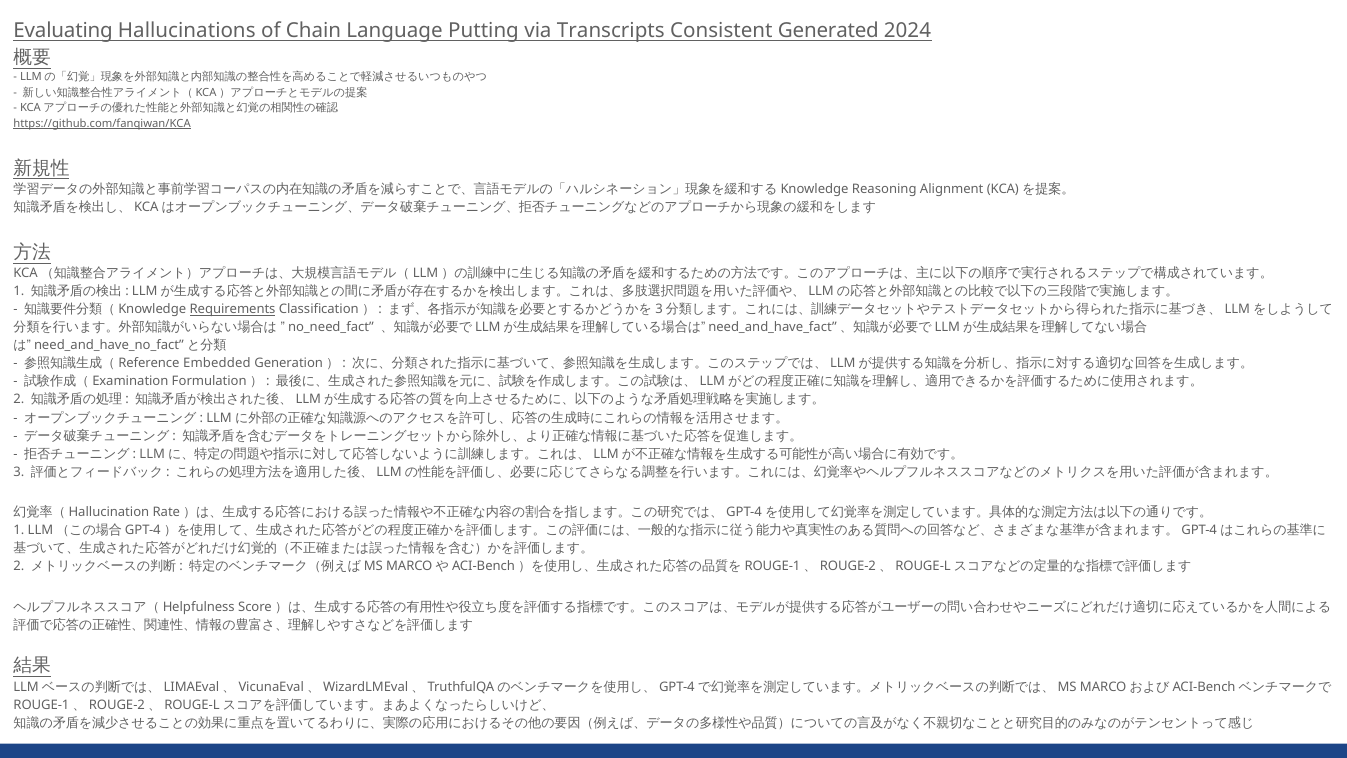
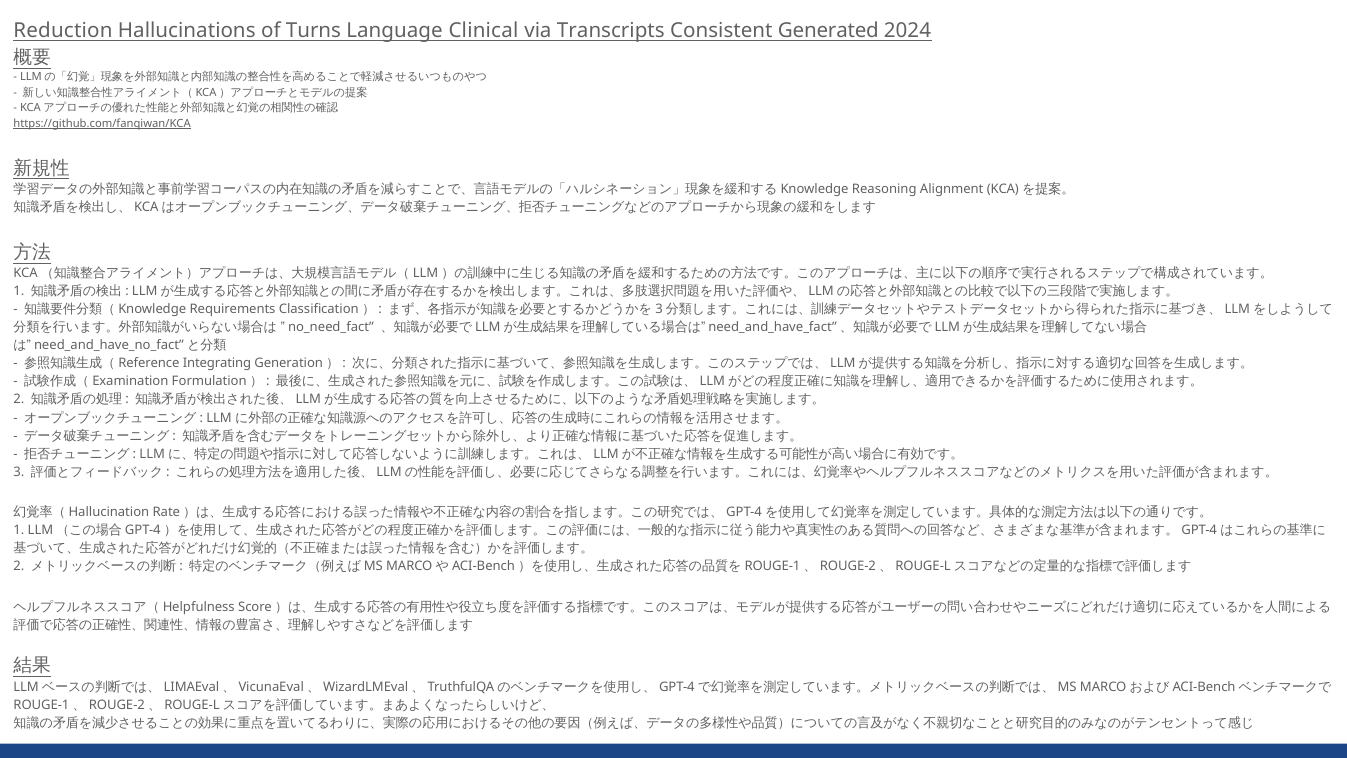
Evaluating: Evaluating -> Reduction (63, 31)
Chain: Chain -> Turns (313, 31)
Putting: Putting -> Clinical (483, 31)
Requirements underline: present -> none (233, 309)
Embedded: Embedded -> Integrating (217, 363)
